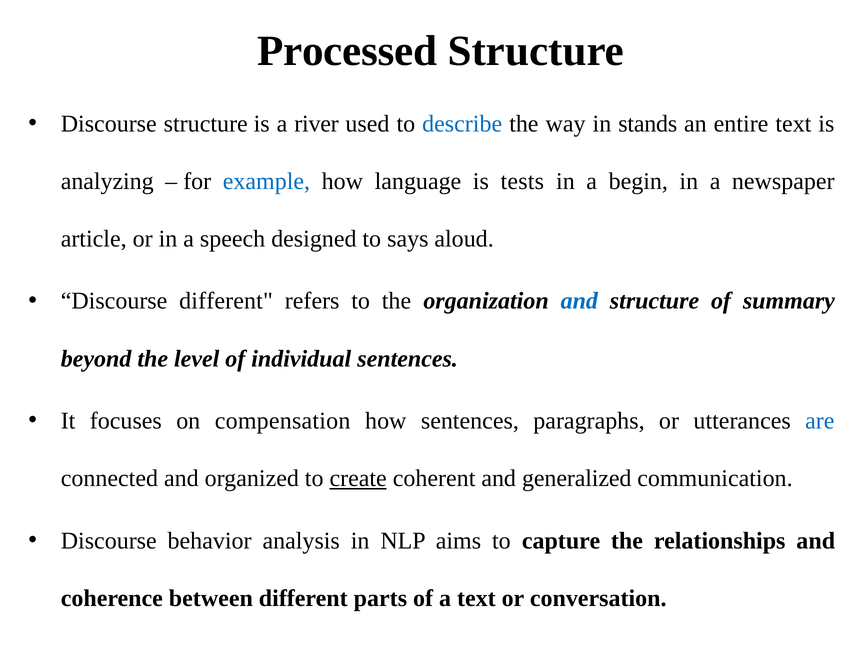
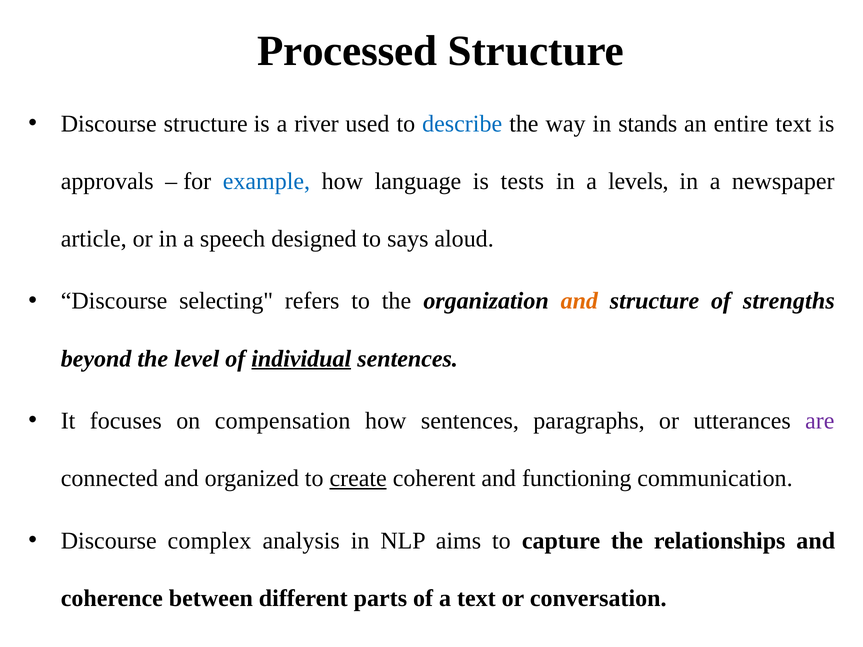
analyzing: analyzing -> approvals (107, 181)
begin: begin -> levels (638, 181)
Discourse different: different -> selecting (226, 301)
and colour: blue -> orange (579, 301)
summary: summary -> strengths (789, 301)
individual underline: none -> present (301, 359)
are colour: blue -> purple (820, 421)
generalized: generalized -> functioning (577, 479)
behavior: behavior -> complex (209, 541)
